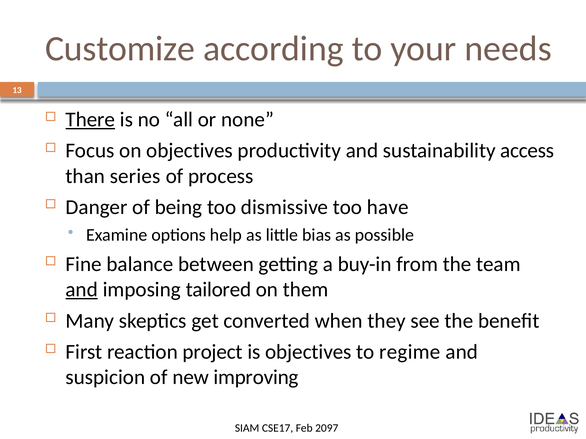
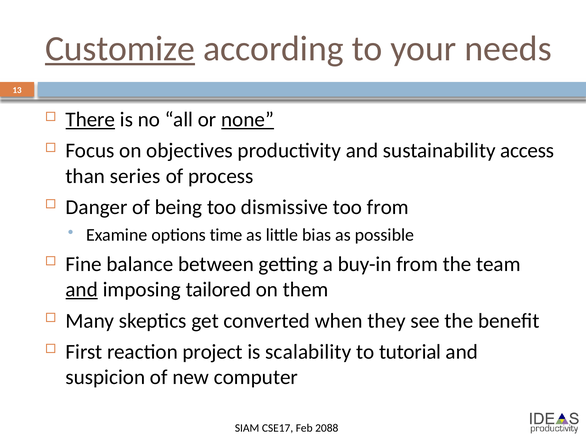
Customize underline: none -> present (120, 49)
none underline: none -> present (248, 120)
too have: have -> from (388, 207)
help: help -> time (226, 235)
is objectives: objectives -> scalability (308, 352)
regime: regime -> tutorial (410, 352)
improving: improving -> computer (256, 378)
2097: 2097 -> 2088 (327, 428)
